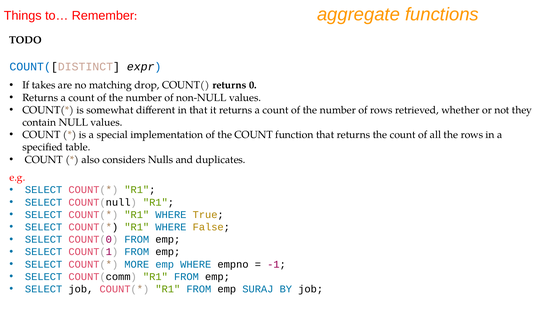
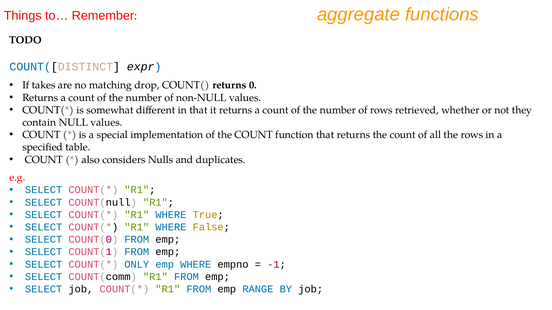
MORE: MORE -> ONLY (137, 265)
SURAJ: SURAJ -> RANGE (258, 290)
